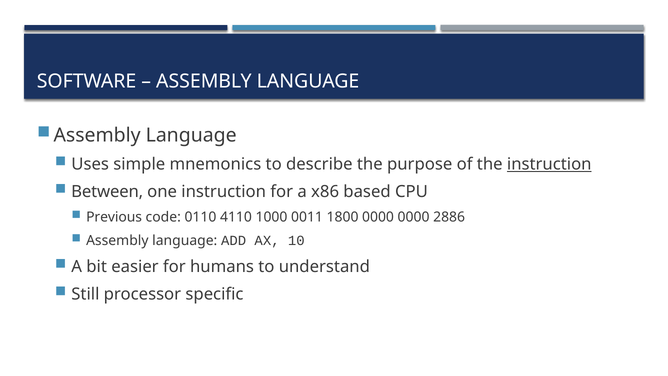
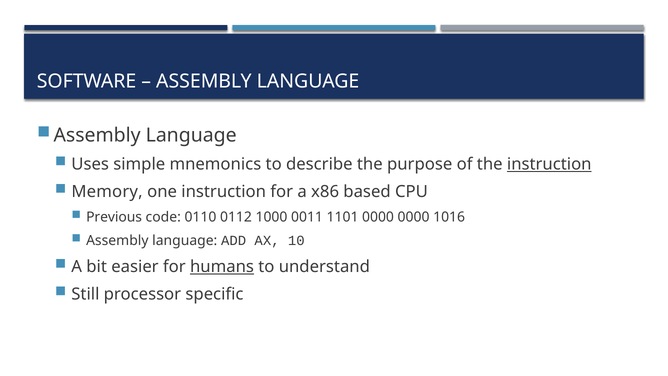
Between: Between -> Memory (107, 192)
4110: 4110 -> 0112 (236, 217)
1800: 1800 -> 1101 (343, 217)
2886: 2886 -> 1016 (449, 217)
humans underline: none -> present (222, 267)
